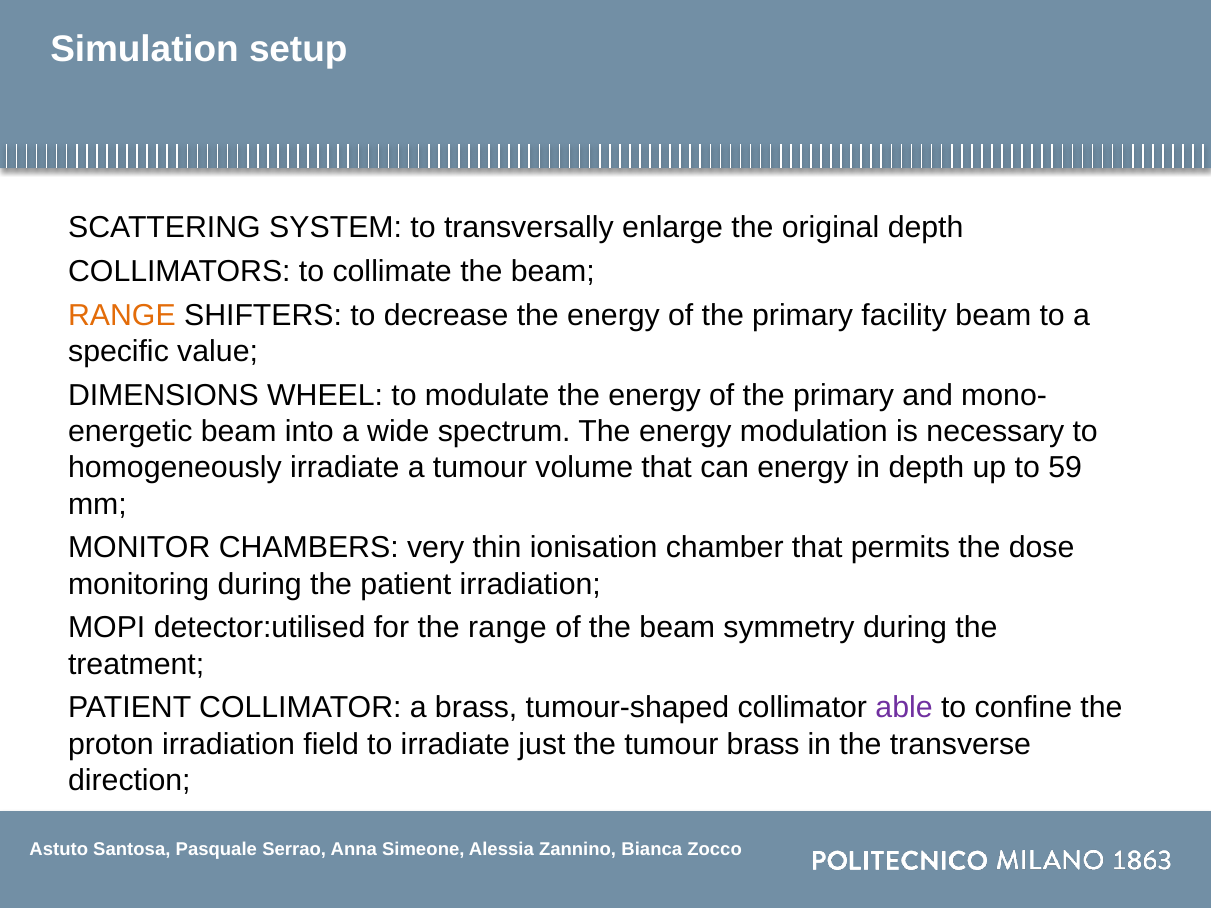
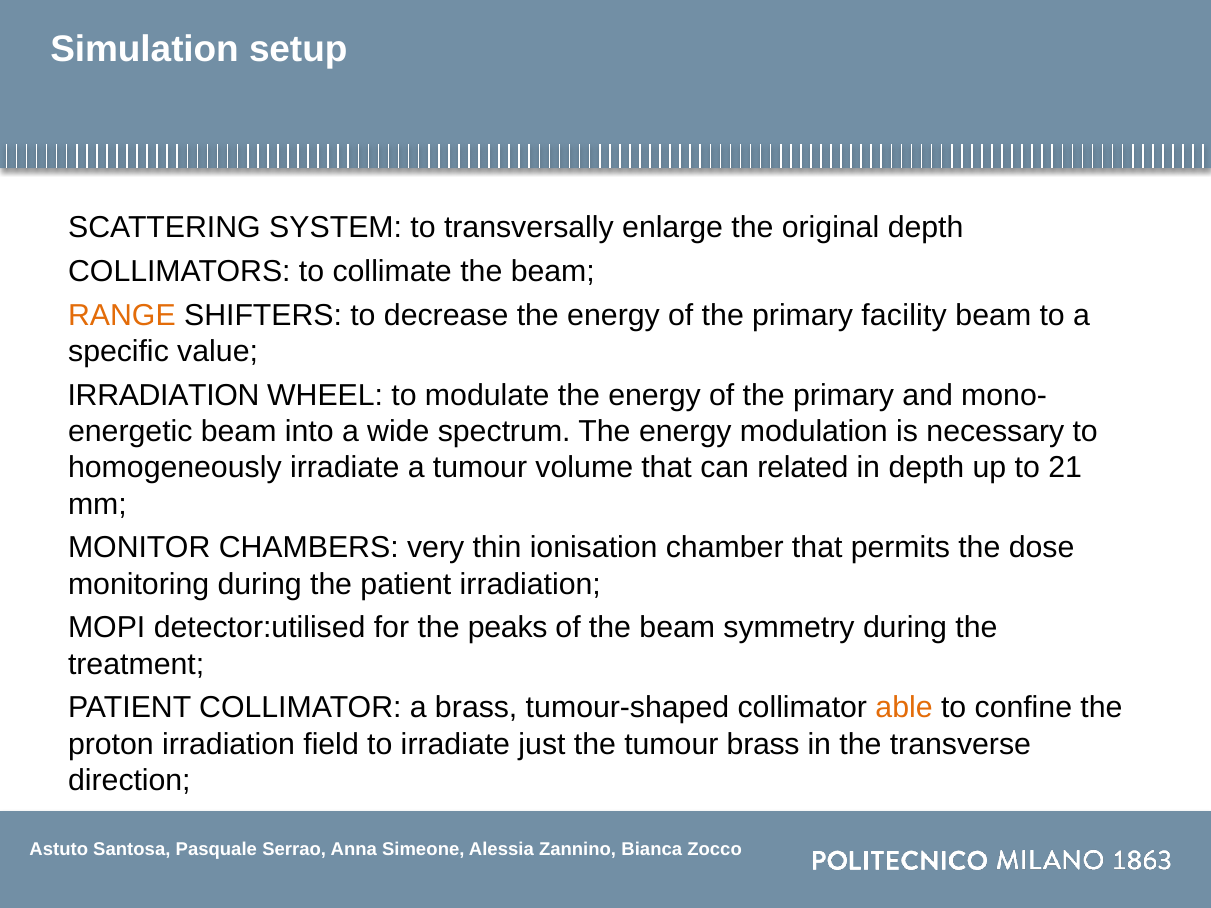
DIMENSIONS: DIMENSIONS -> IRRADIATION (164, 395)
can energy: energy -> related (803, 468)
59: 59 -> 21 (1065, 468)
the range: range -> peaks (508, 628)
able colour: purple -> orange (904, 708)
